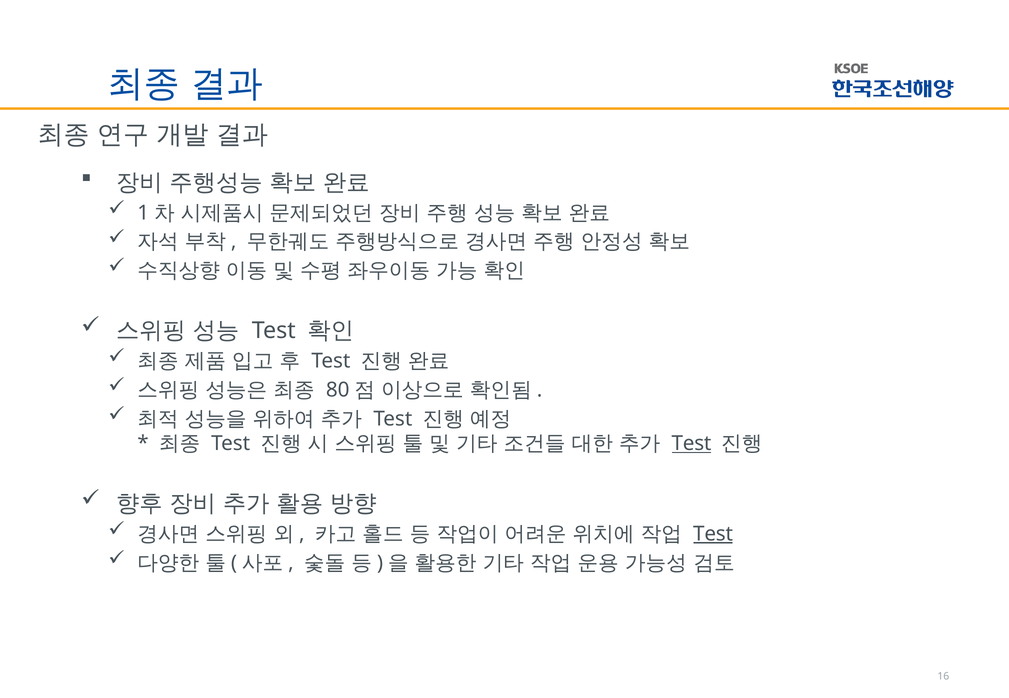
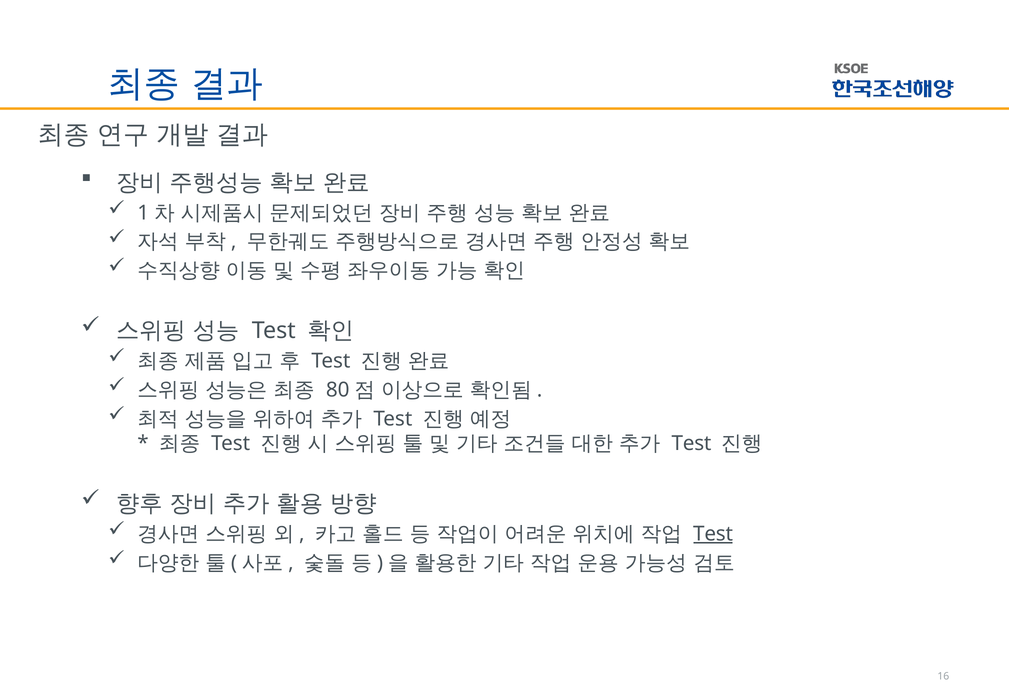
Test underline: present -> none (691, 444)
